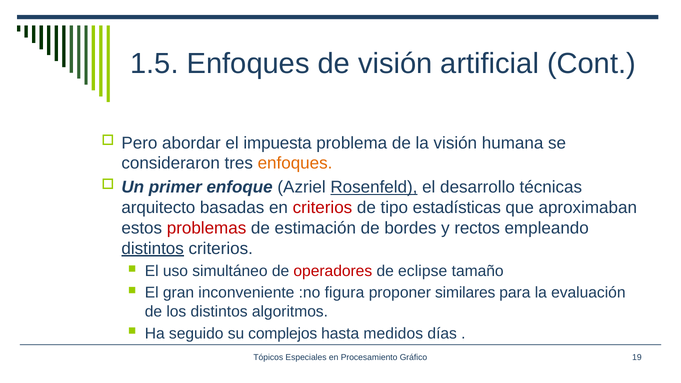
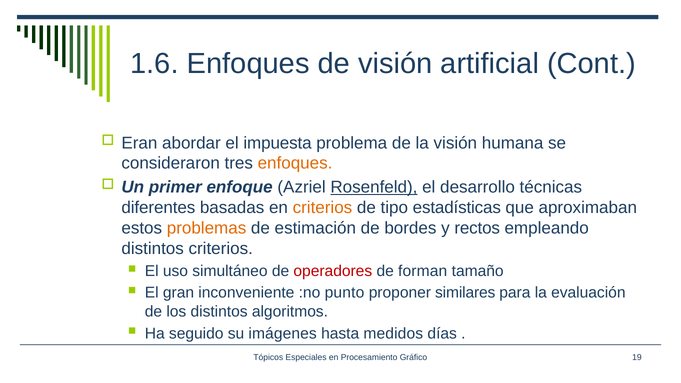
1.5: 1.5 -> 1.6 (154, 64)
Pero: Pero -> Eran (139, 143)
arquitecto: arquitecto -> diferentes (158, 208)
criterios colour: red -> orange (322, 208)
problemas colour: red -> orange (207, 228)
distintos underline: present -> none (153, 248)
eclipse: eclipse -> forman (423, 271)
figura: figura -> punto (344, 293)
complejos: complejos -> imágenes (283, 333)
